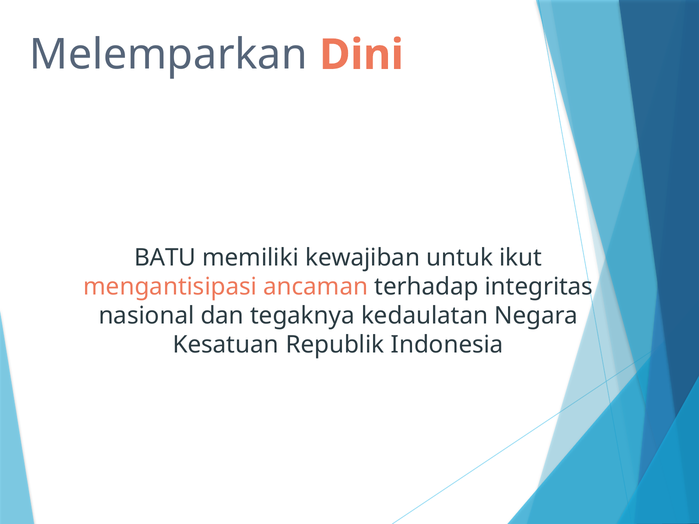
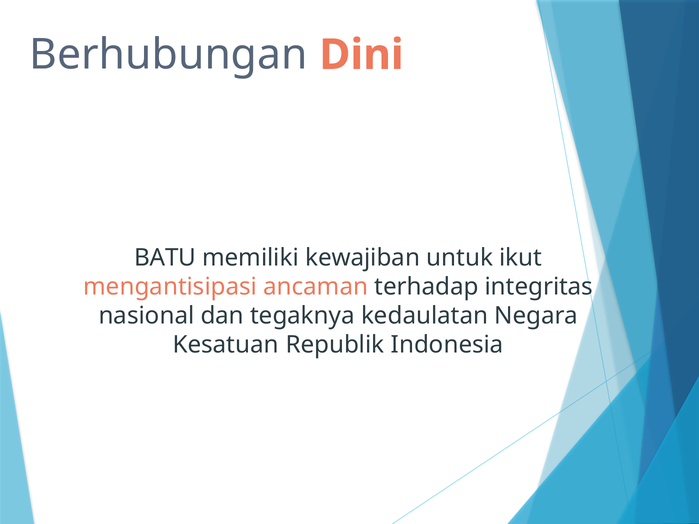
Melemparkan: Melemparkan -> Berhubungan (169, 55)
